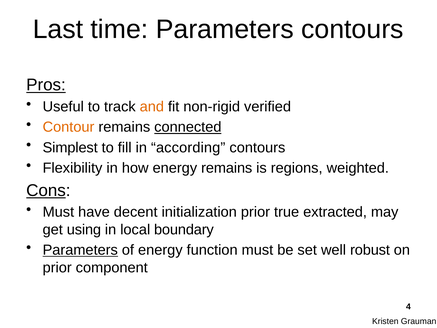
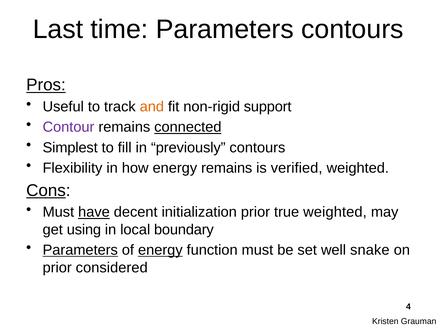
verified: verified -> support (268, 107)
Contour colour: orange -> purple (68, 127)
according: according -> previously (188, 147)
regions: regions -> verified (297, 168)
have underline: none -> present (94, 212)
true extracted: extracted -> weighted (335, 212)
energy underline: none -> present (160, 250)
robust: robust -> snake (370, 250)
component: component -> considered (112, 267)
